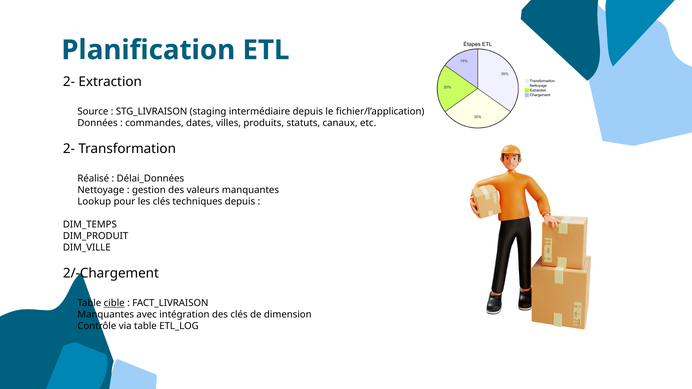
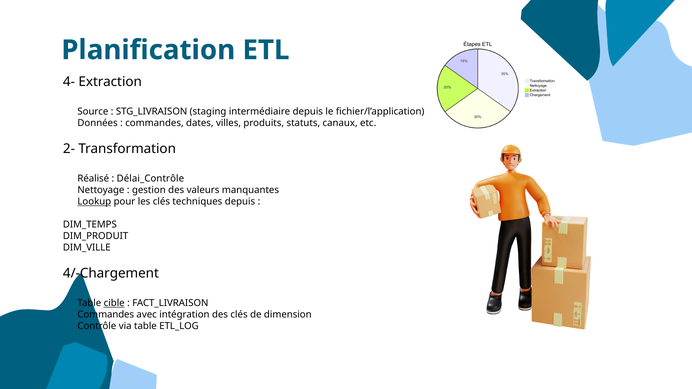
2-: 2- -> 4- (69, 82)
Délai_Données: Délai_Données -> Délai_Contrôle (150, 179)
Lookup underline: none -> present (94, 202)
2/-Chargement: 2/-Chargement -> 4/-Chargement (111, 274)
Manquantes: Manquantes -> Commandes (106, 315)
